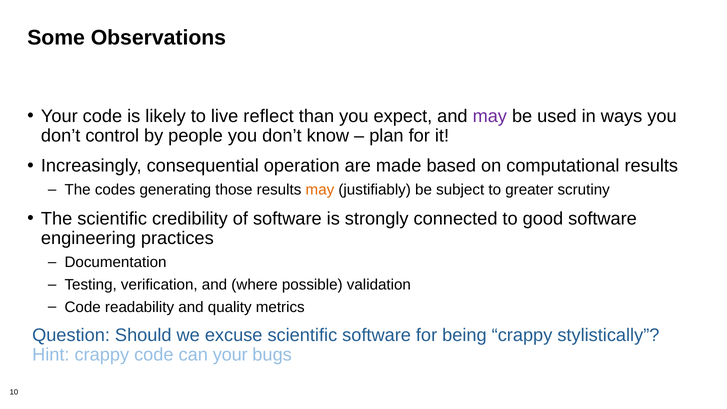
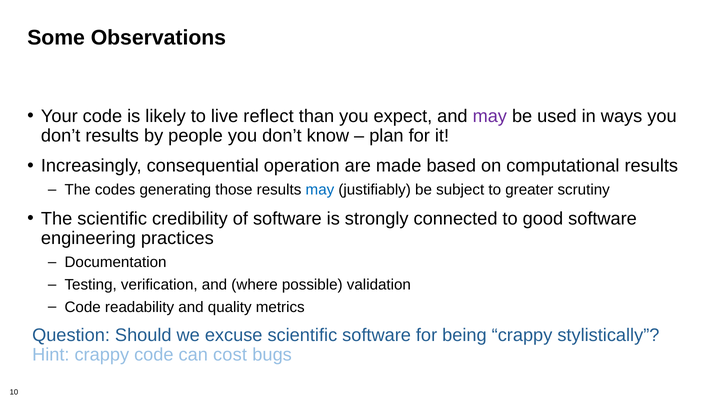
don’t control: control -> results (112, 136)
may colour: orange -> blue (320, 190)
can your: your -> cost (230, 355)
